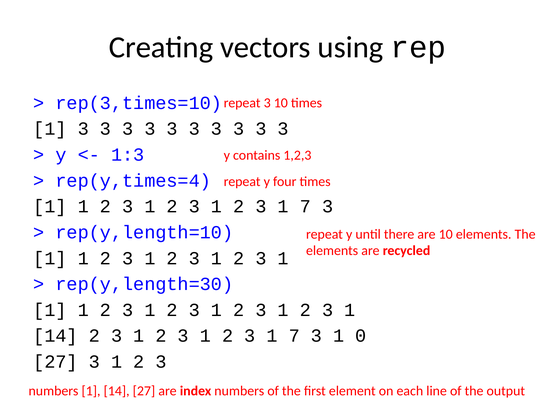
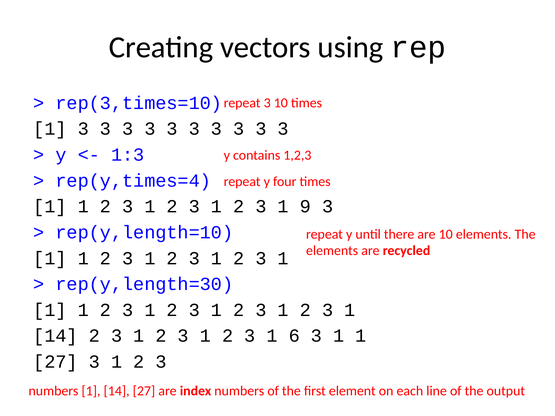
7: 7 -> 9 (305, 207)
7: 7 -> 6 (294, 336)
3 1 0: 0 -> 1 (361, 336)
